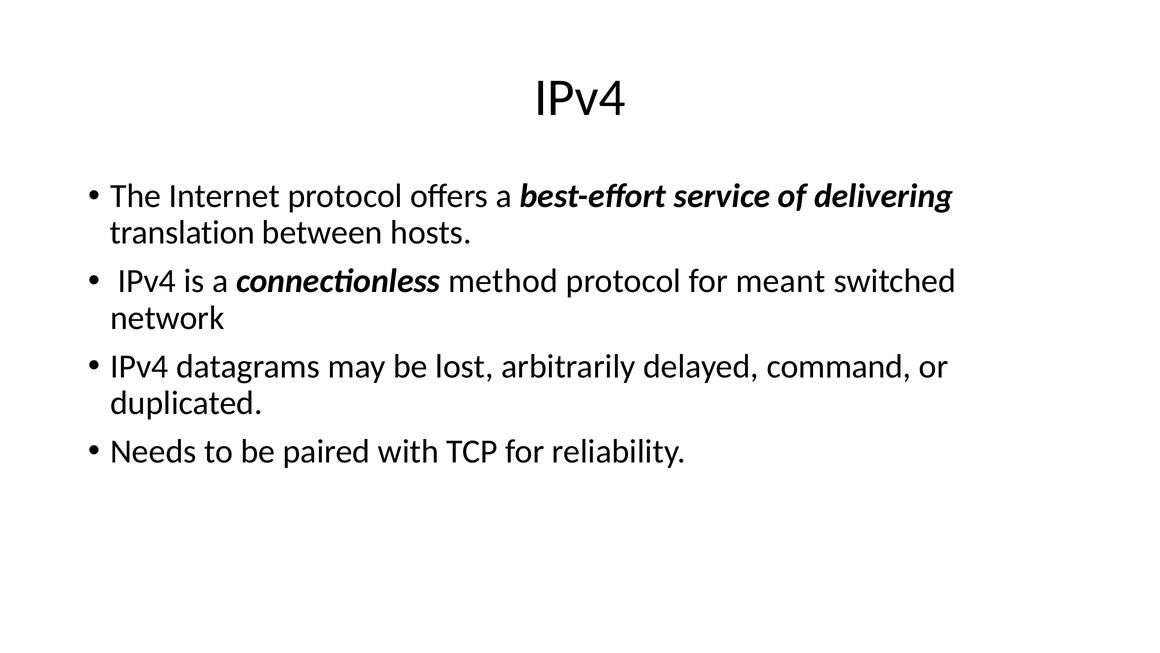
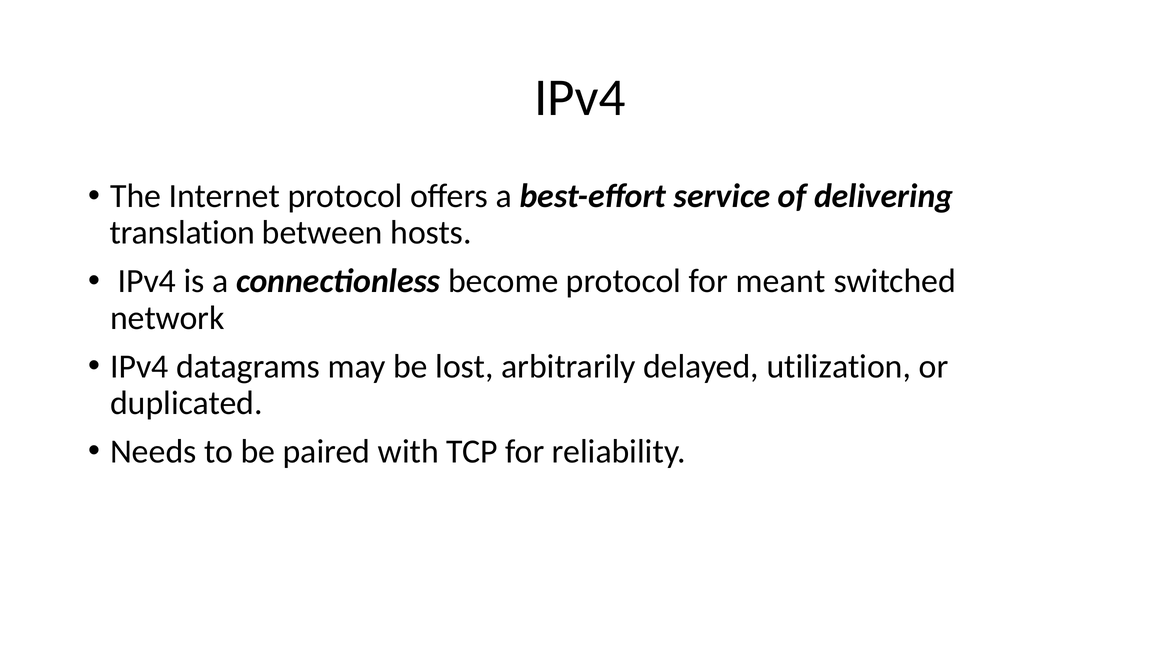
method: method -> become (503, 281)
command: command -> utilization (839, 366)
